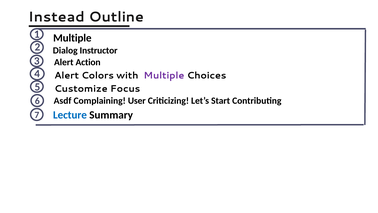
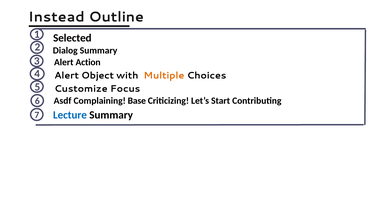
1 Multiple: Multiple -> Selected (72, 38)
Dialog Instructor: Instructor -> Summary (99, 50)
Colors: Colors -> Object (98, 75)
Multiple colour: purple -> orange (164, 75)
User: User -> Base (137, 101)
